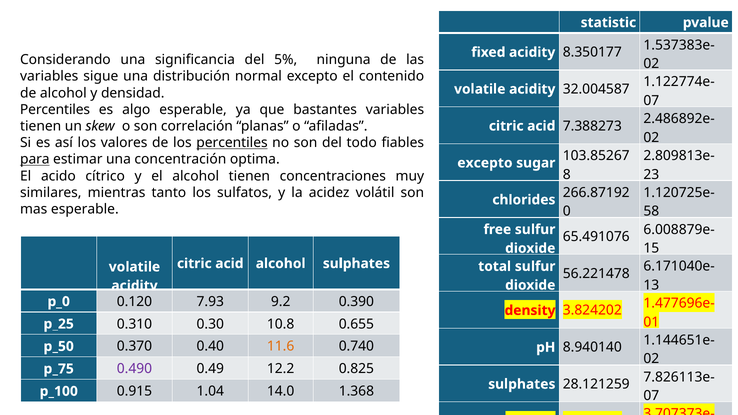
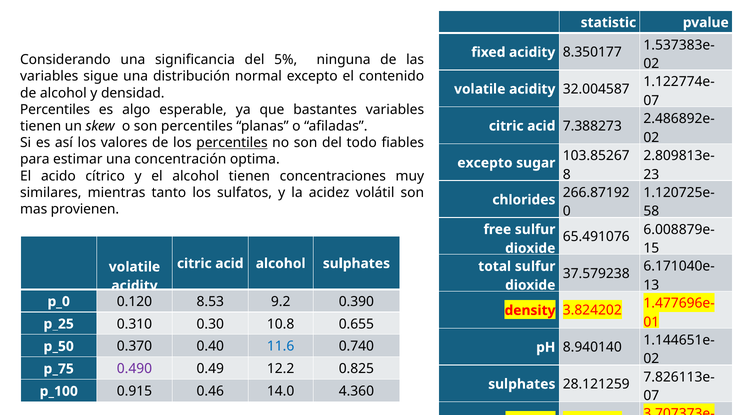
son correlación: correlación -> percentiles (197, 126)
para underline: present -> none (35, 159)
mas esperable: esperable -> provienen (85, 209)
56.221478: 56.221478 -> 37.579238 (596, 274)
7.93: 7.93 -> 8.53 (210, 302)
11.6 colour: orange -> blue (281, 346)
1.04: 1.04 -> 0.46 (210, 391)
1.368: 1.368 -> 4.360 (356, 391)
